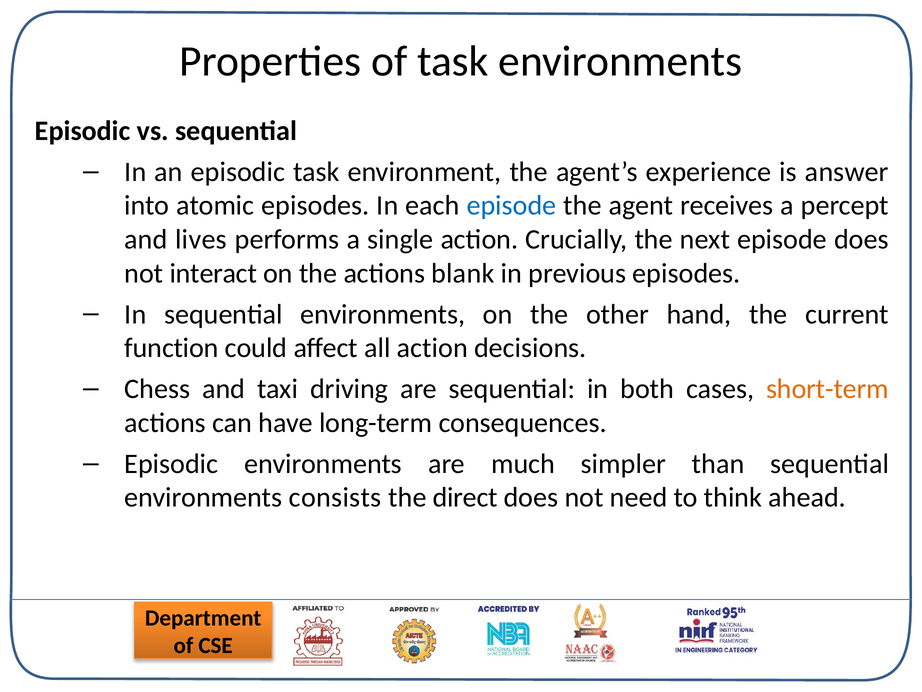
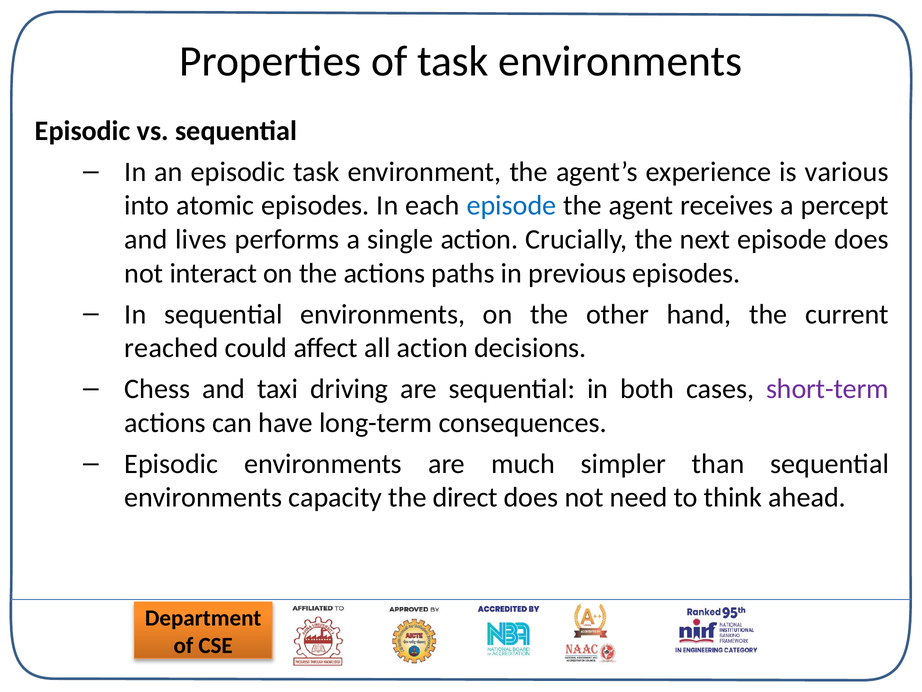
answer: answer -> various (847, 172)
blank: blank -> paths (463, 273)
function: function -> reached (171, 348)
short-term colour: orange -> purple (828, 389)
consists: consists -> capacity (335, 497)
